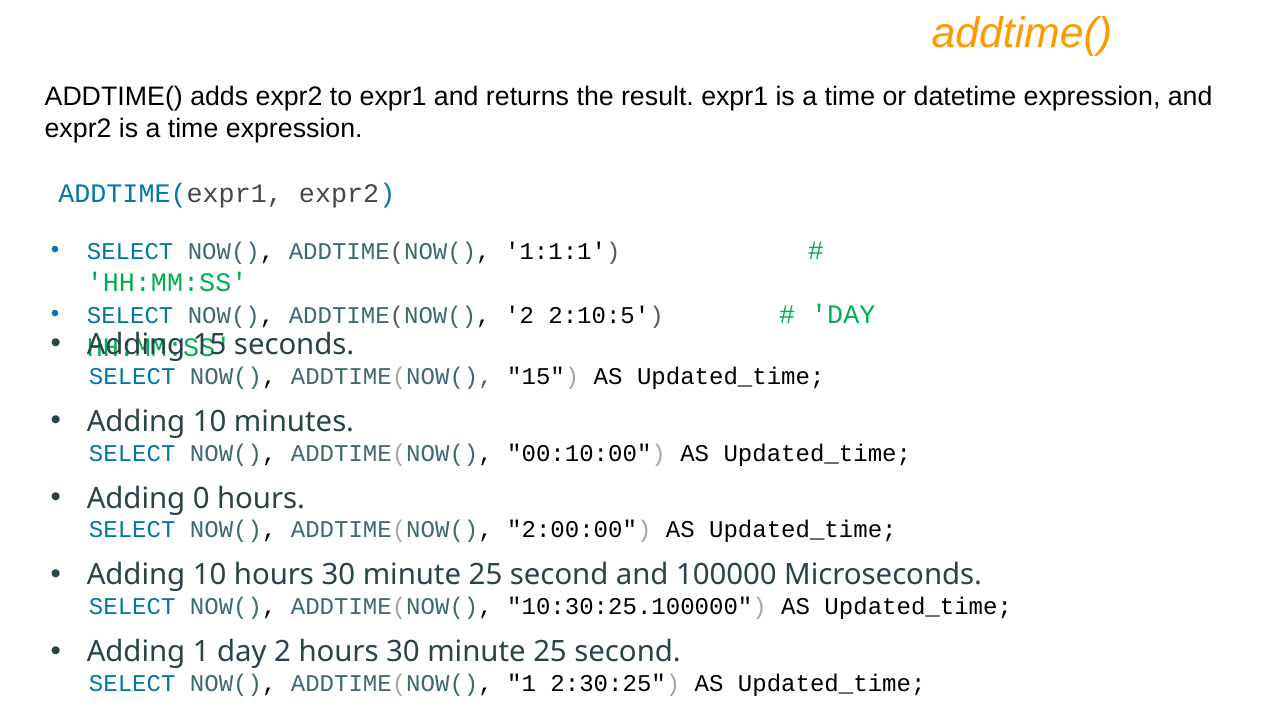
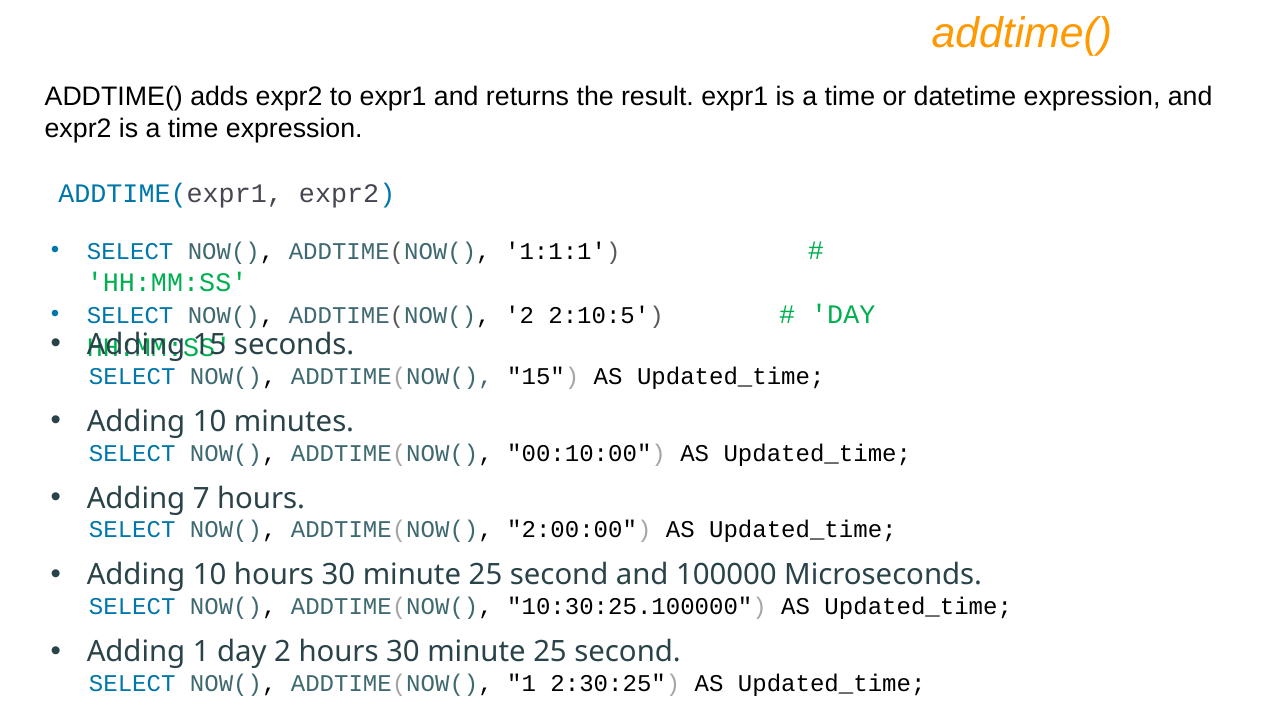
0: 0 -> 7 (201, 498)
